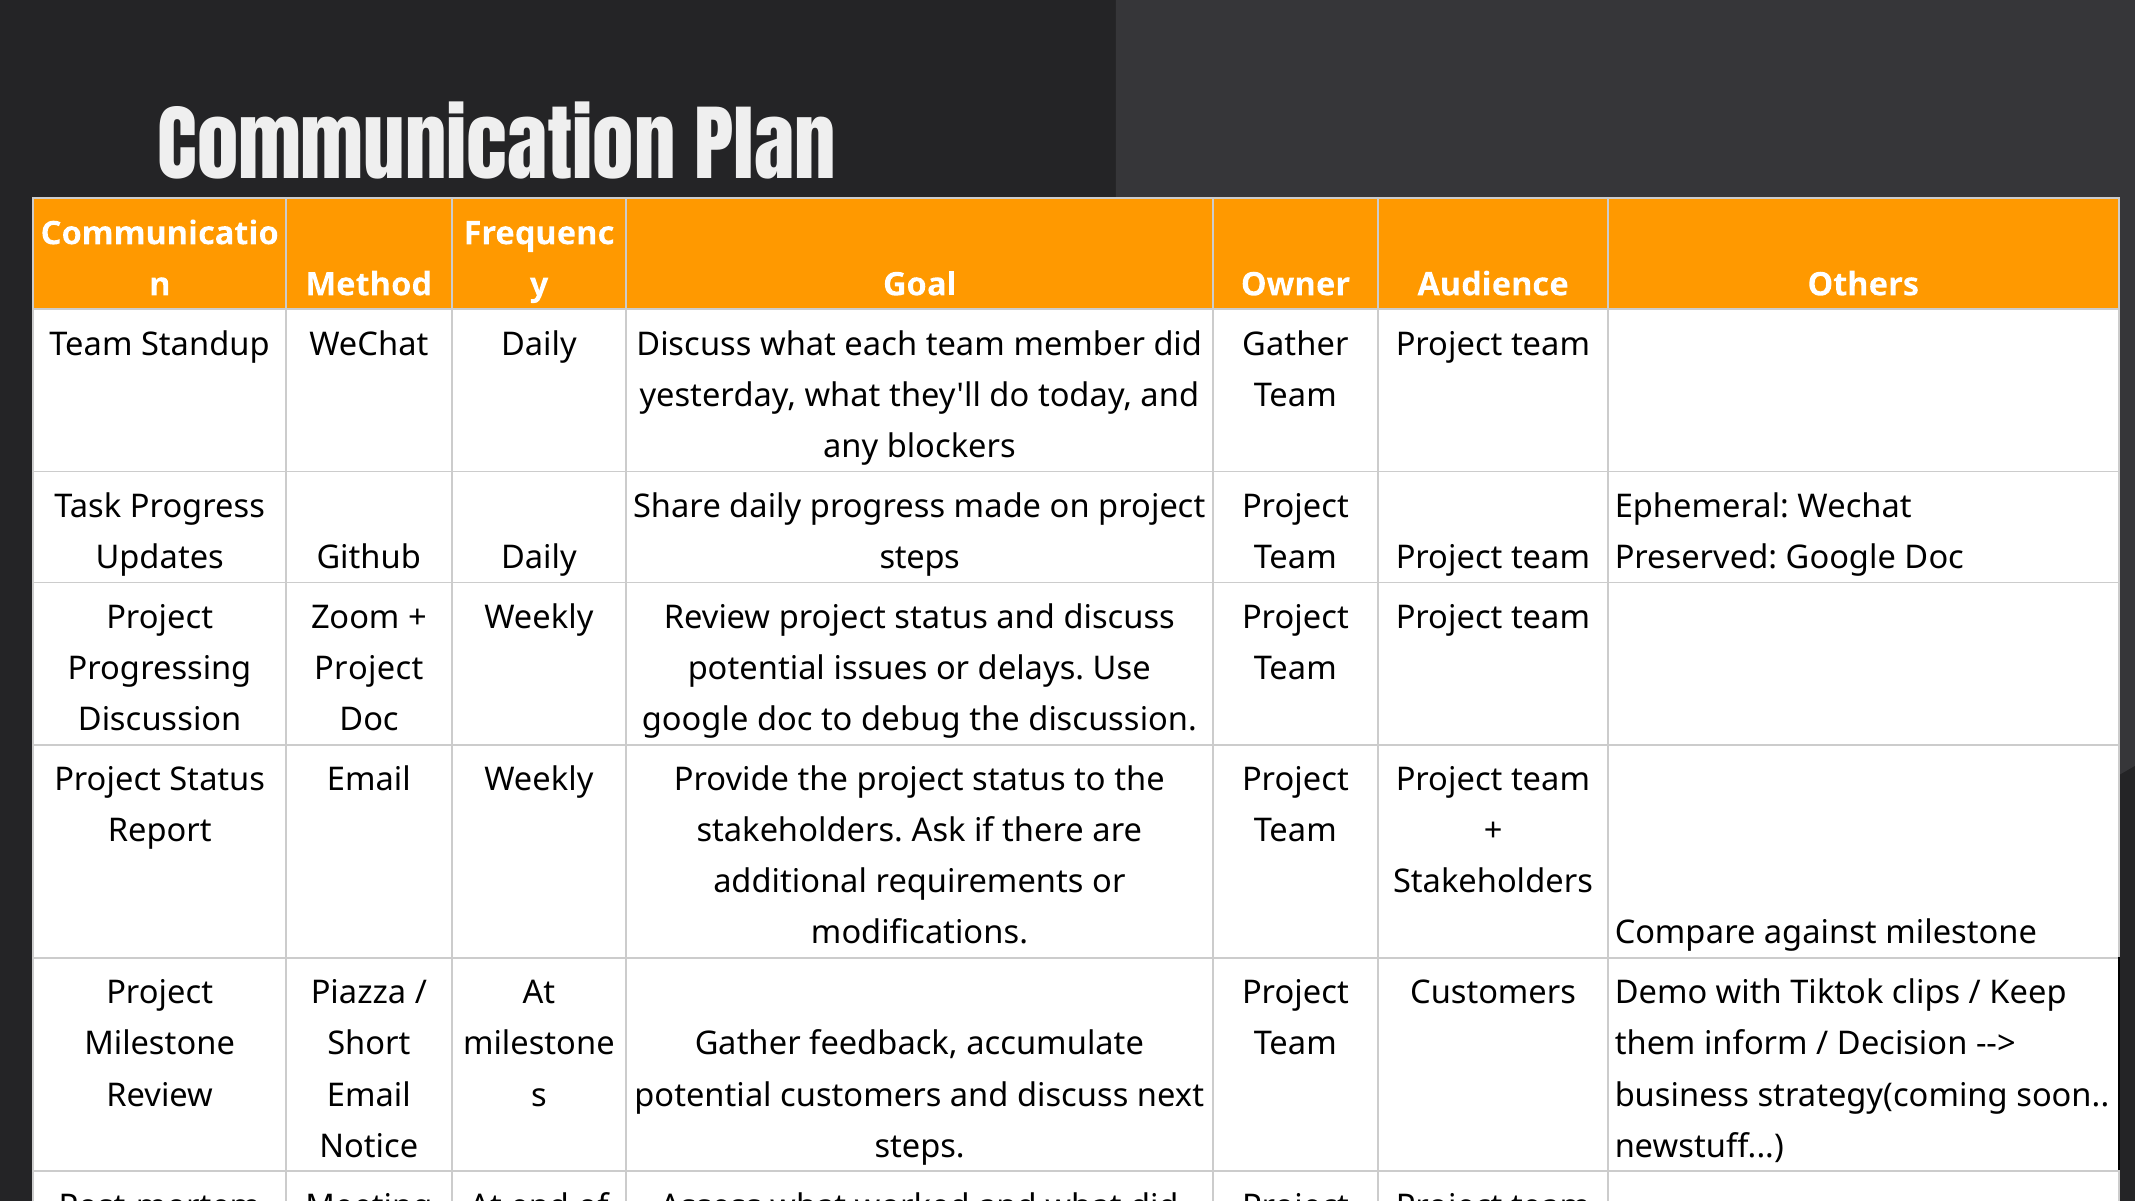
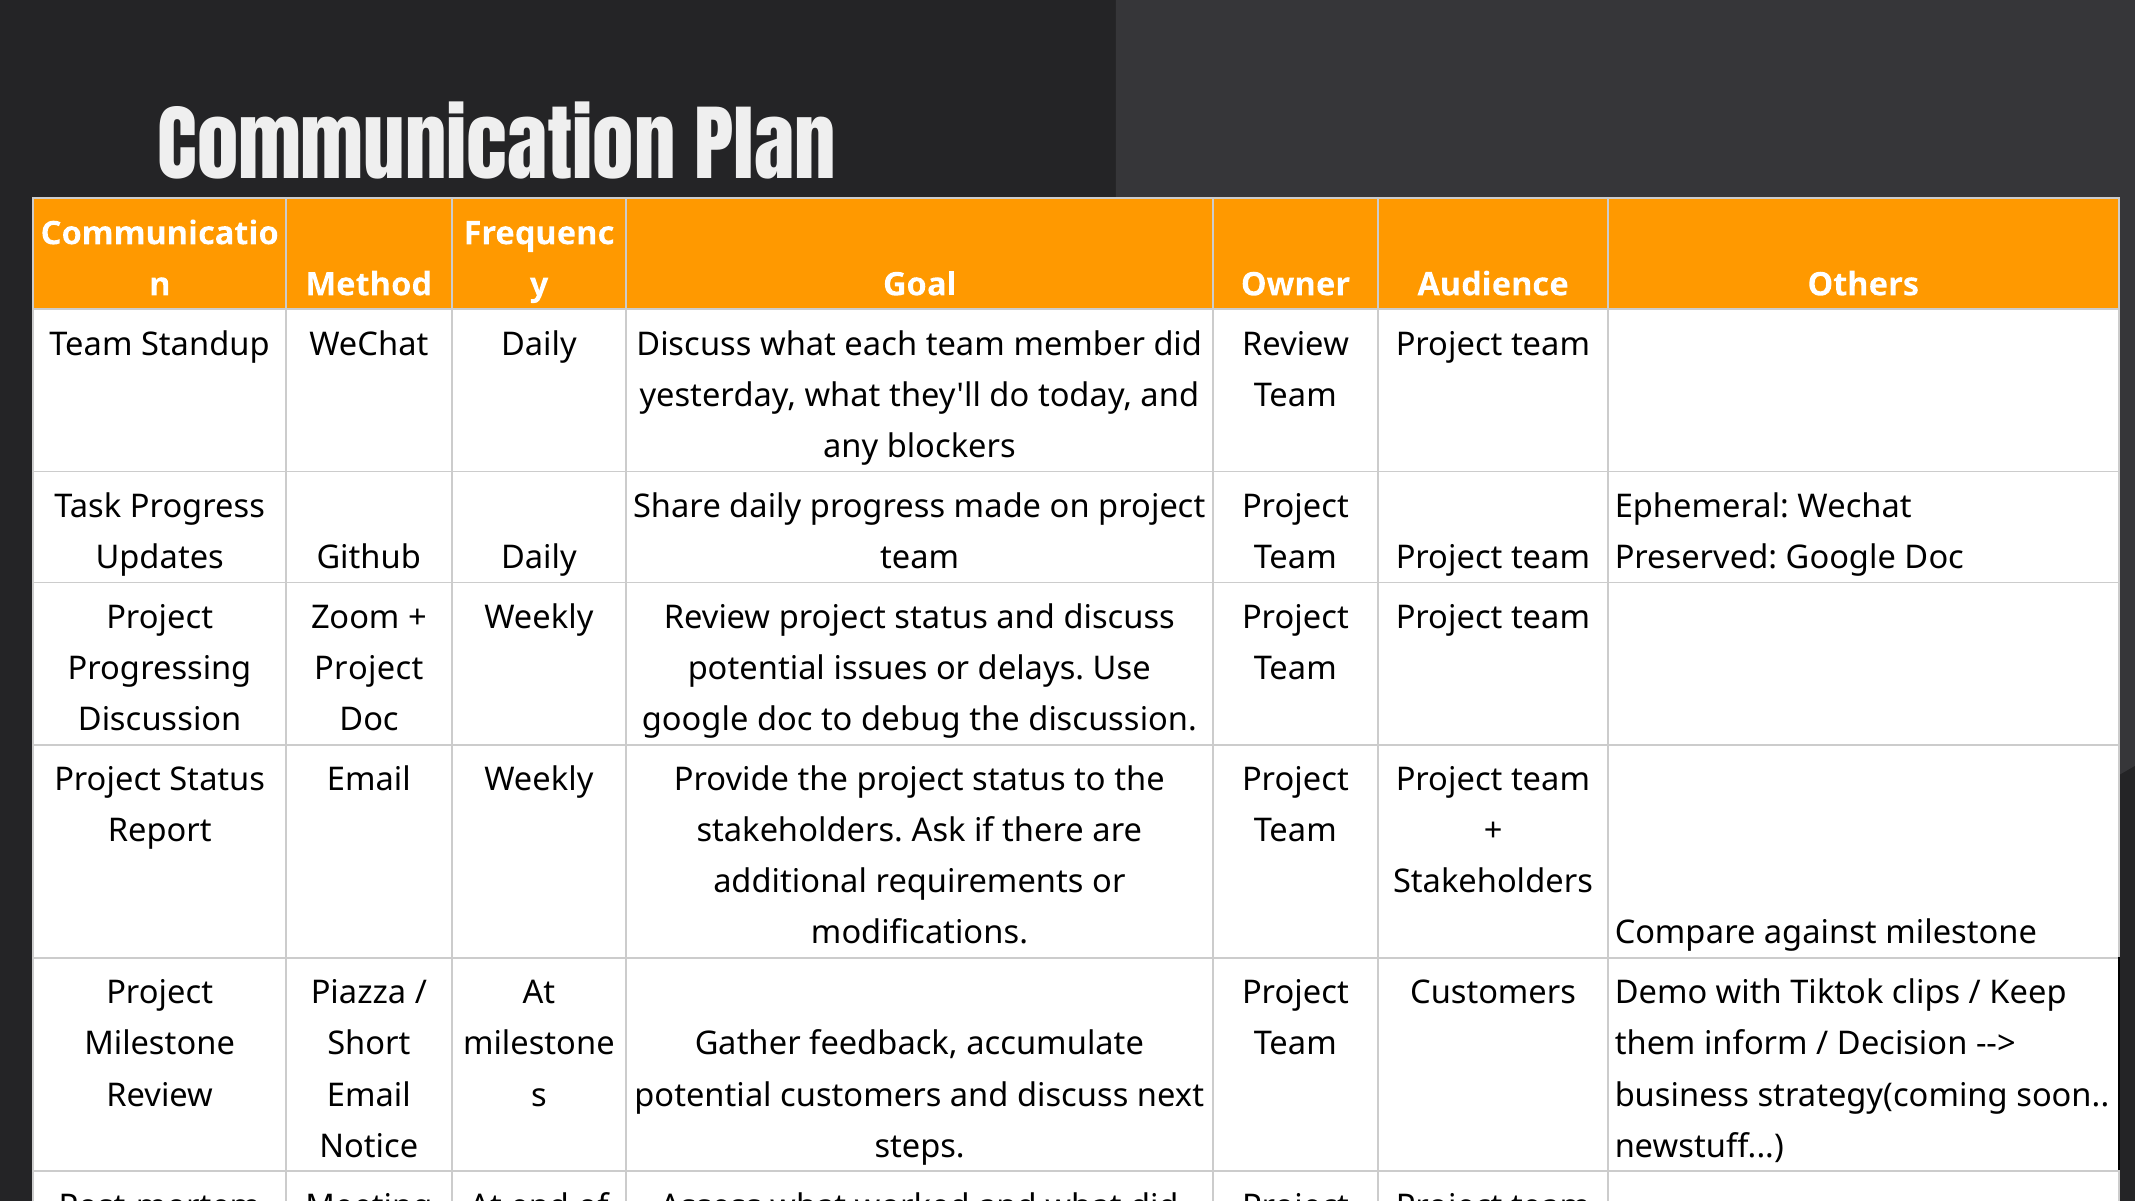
Gather: Gather -> Review (1296, 344)
steps: steps -> team (920, 558)
